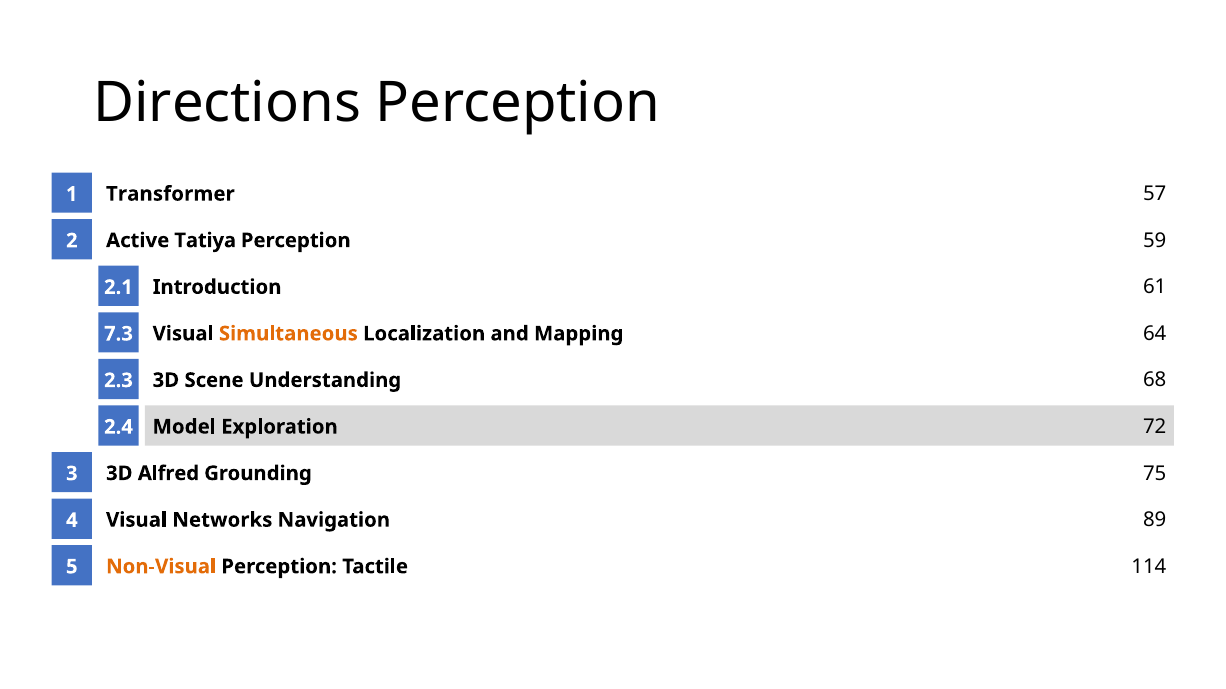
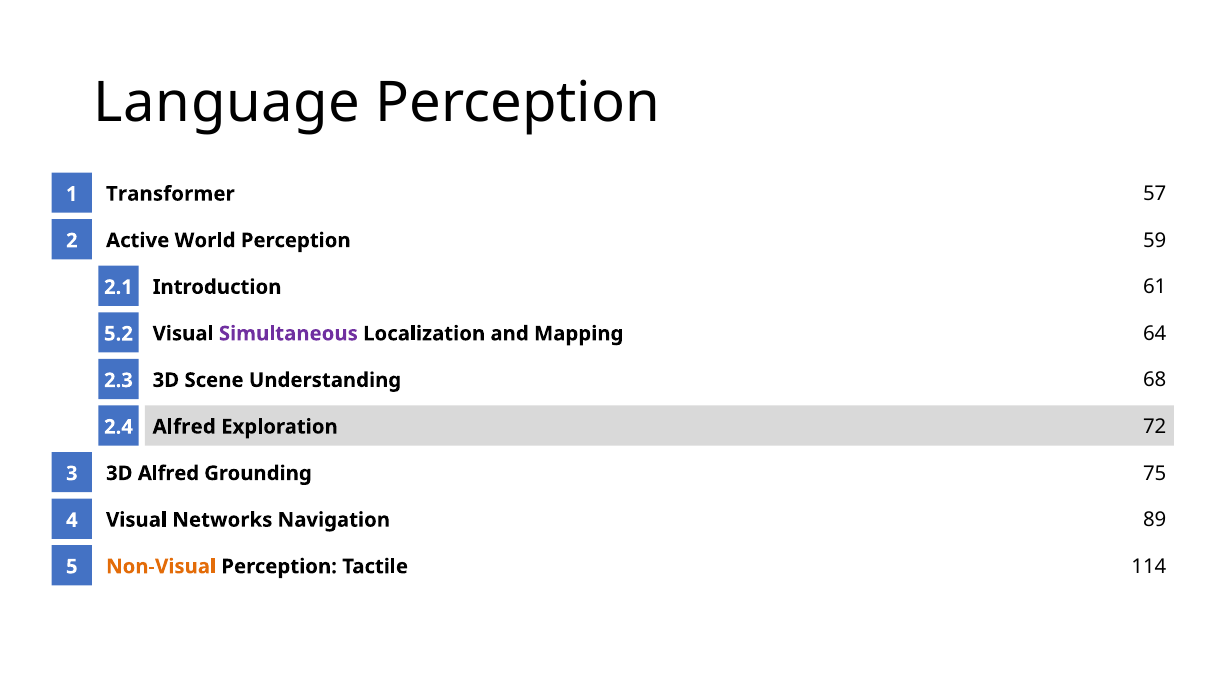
Directions: Directions -> Language (227, 103)
Tatiya: Tatiya -> World (205, 241)
Simultaneous colour: orange -> purple (288, 334)
7.3: 7.3 -> 5.2 (118, 334)
Model: Model -> Alfred (184, 427)
